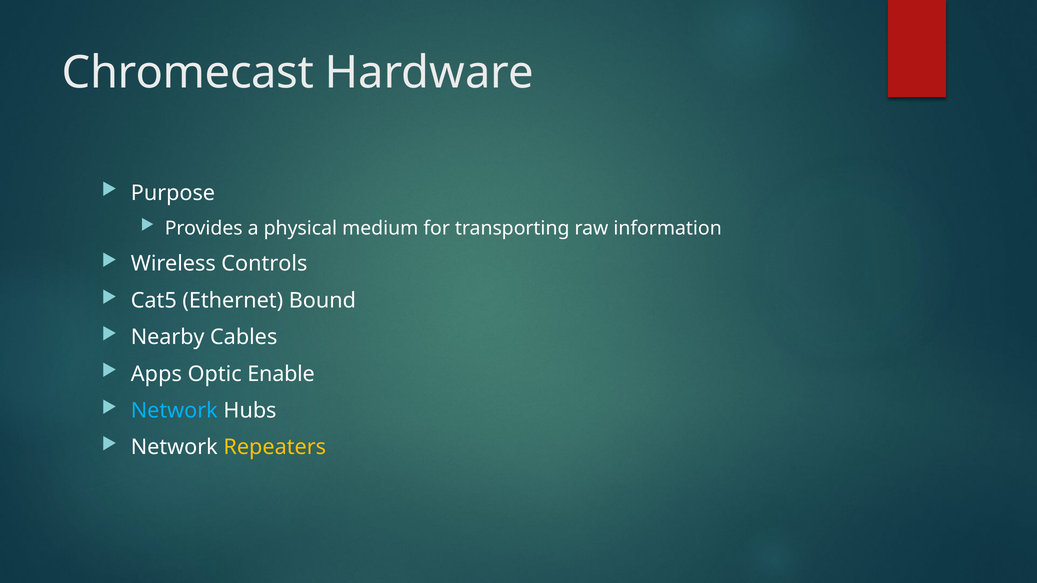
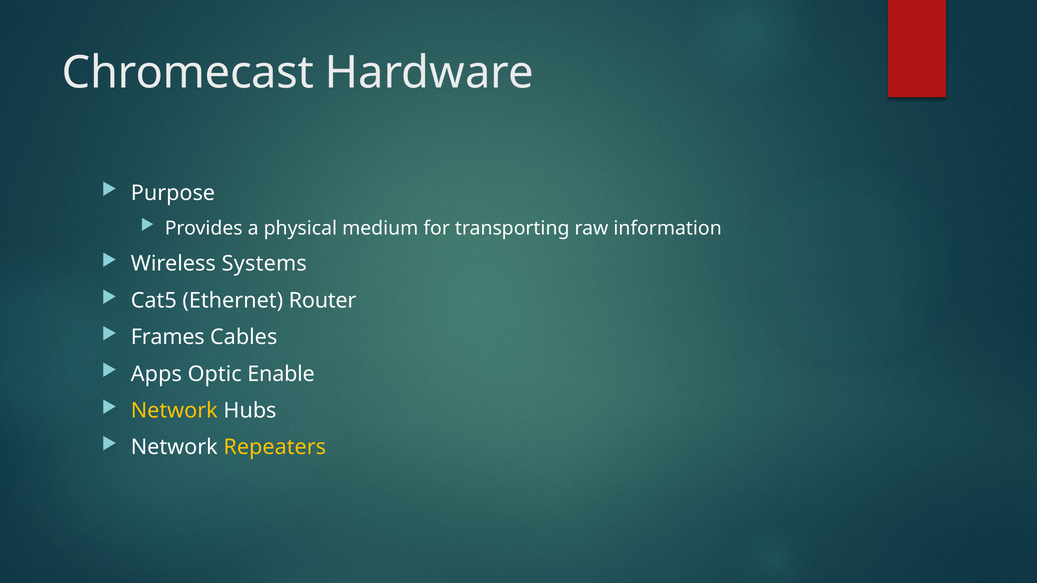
Controls: Controls -> Systems (264, 264)
Bound: Bound -> Router (323, 301)
Nearby: Nearby -> Frames (168, 337)
Network colour: light blue -> yellow (174, 411)
